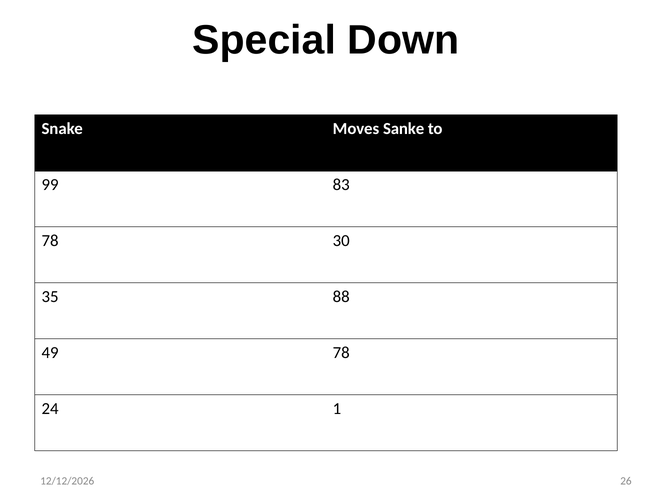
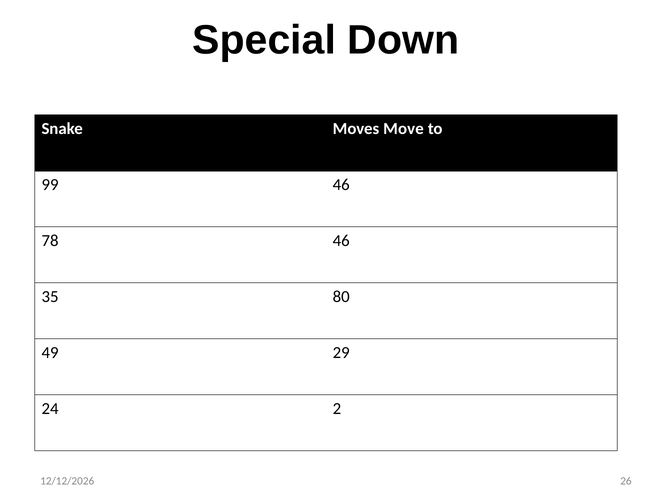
Sanke: Sanke -> Move (403, 129)
99 83: 83 -> 46 (341, 185)
78 30: 30 -> 46 (341, 241)
88: 88 -> 80 (341, 297)
49 78: 78 -> 29 (341, 353)
1: 1 -> 2 (337, 409)
